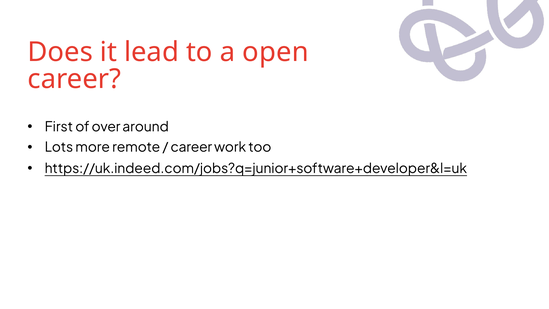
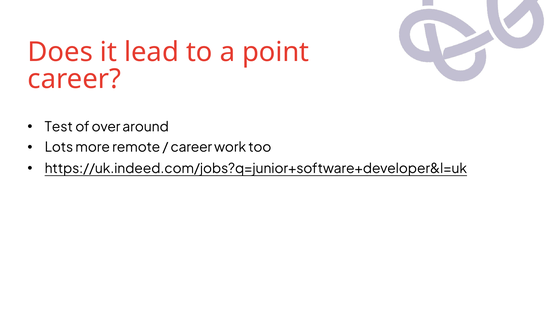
open: open -> point (276, 52)
First: First -> Test (59, 127)
